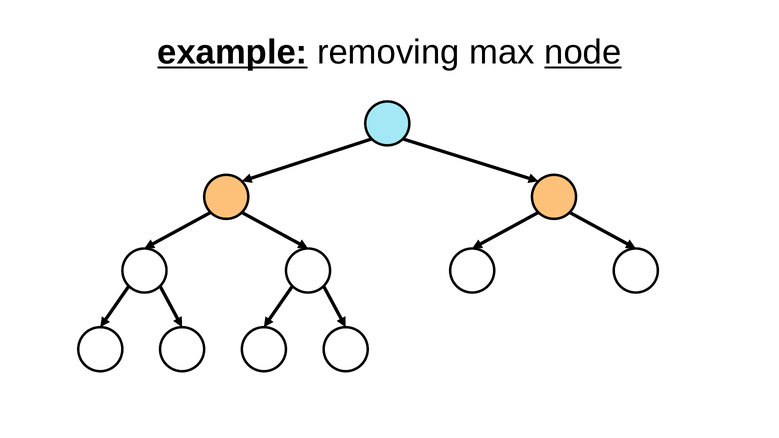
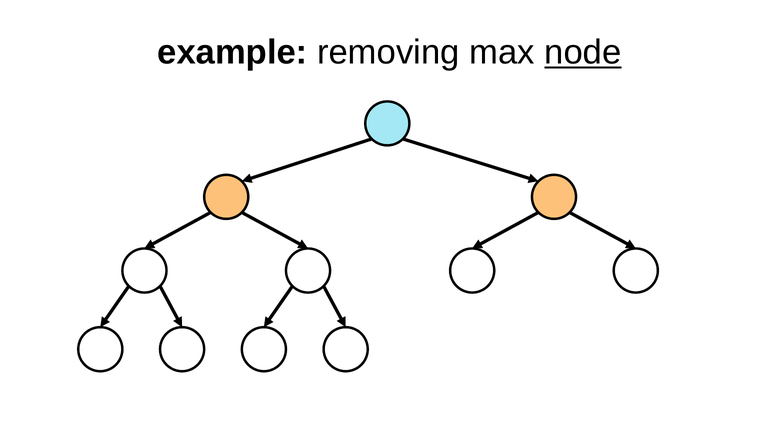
example underline: present -> none (232, 53)
